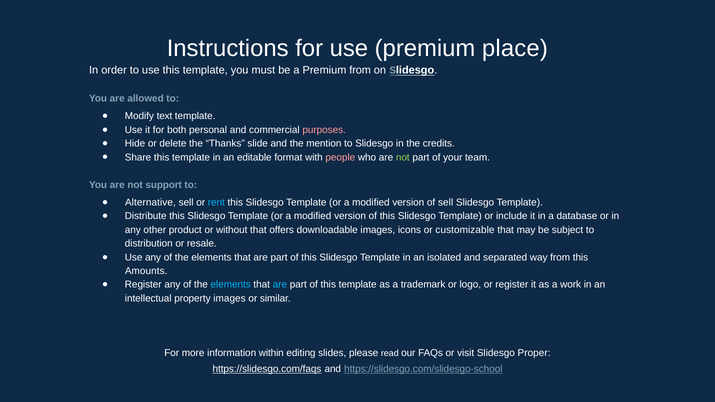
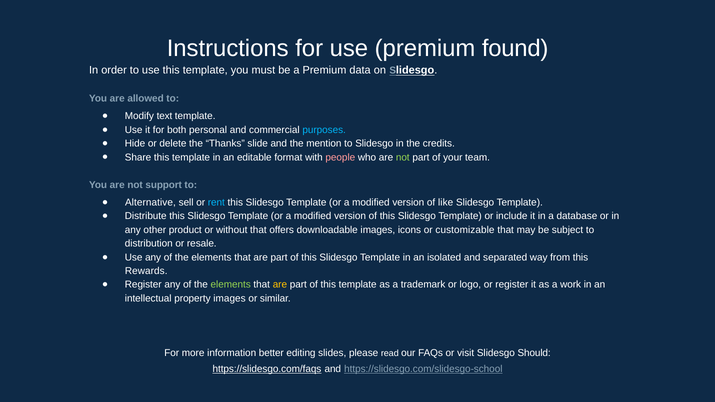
place: place -> found (515, 48)
Premium from: from -> data (360, 70)
purposes colour: pink -> light blue (324, 130)
of sell: sell -> like (446, 203)
Amounts: Amounts -> Rewards (146, 271)
elements colour: light blue -> light green (231, 285)
are colour: light blue -> yellow (280, 285)
within: within -> better (271, 353)
Proper: Proper -> Should (534, 353)
